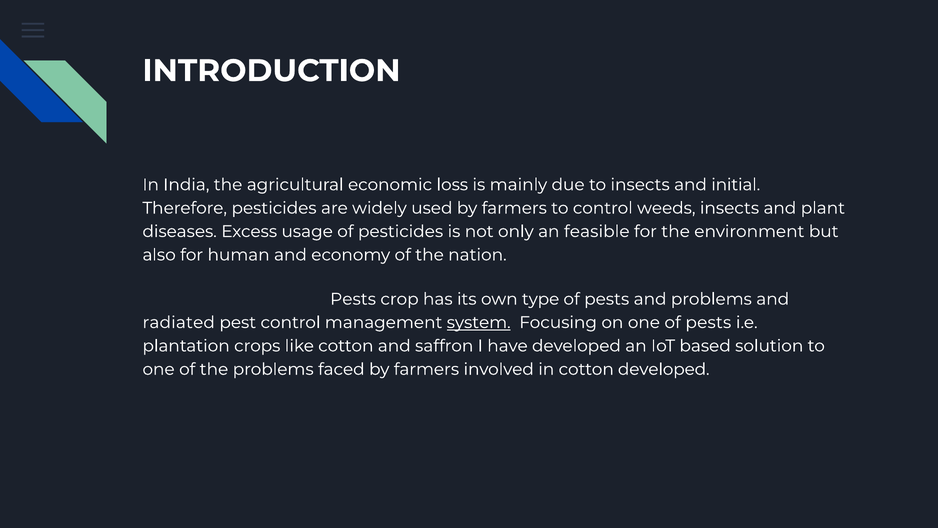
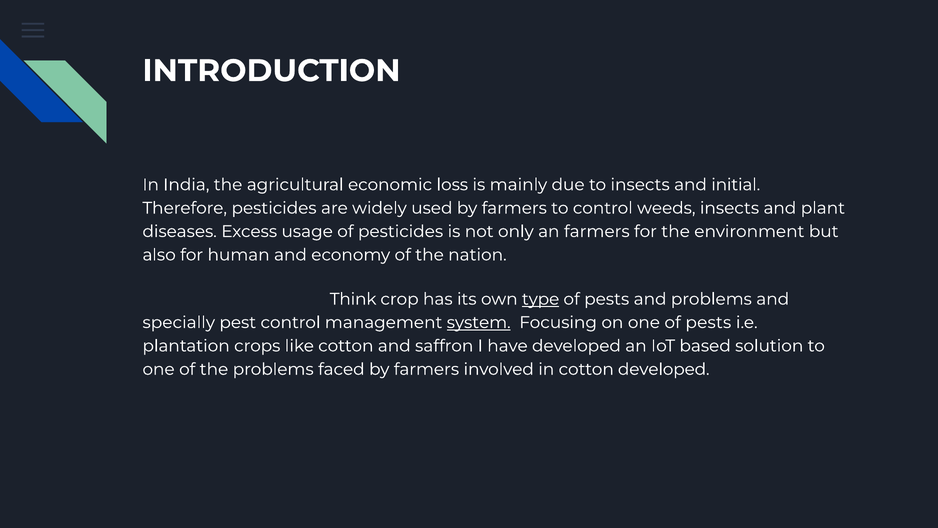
an feasible: feasible -> farmers (597, 231)
Pests: Pests -> Think (353, 299)
type underline: none -> present (541, 299)
radiated: radiated -> specially (179, 322)
